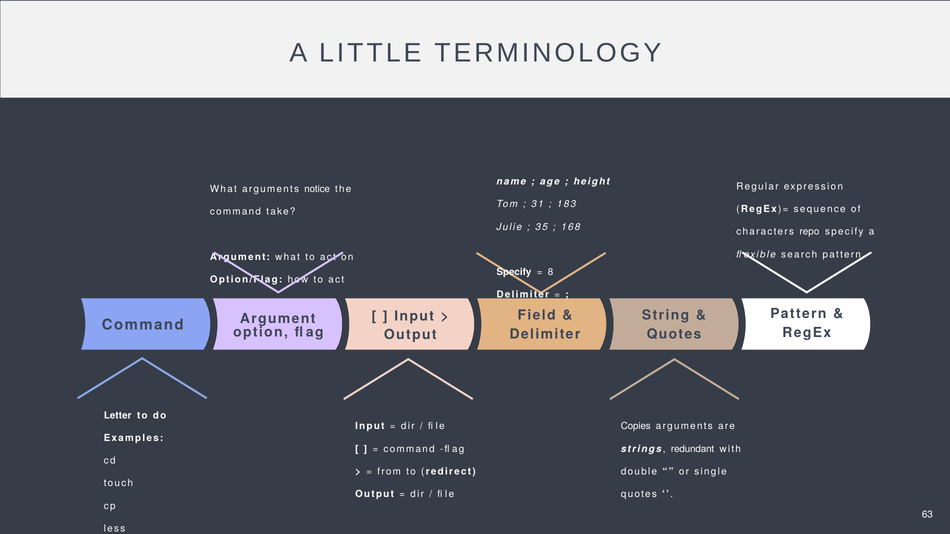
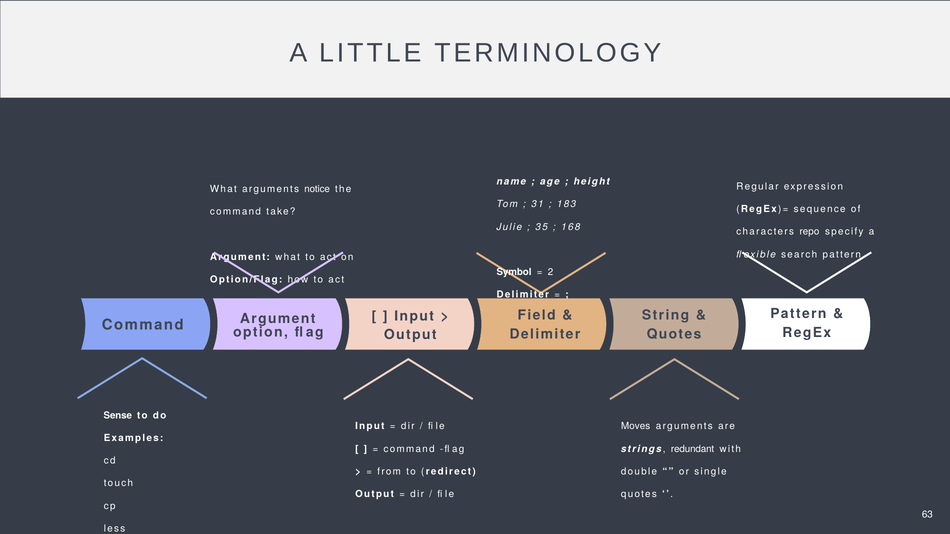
Specify: Specify -> Symbol (514, 272)
8: 8 -> 2 (551, 272)
Letter: Letter -> Sense (118, 416)
Copies: Copies -> Moves (636, 427)
